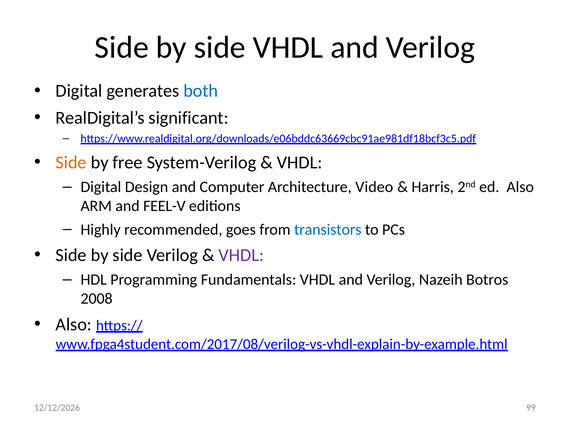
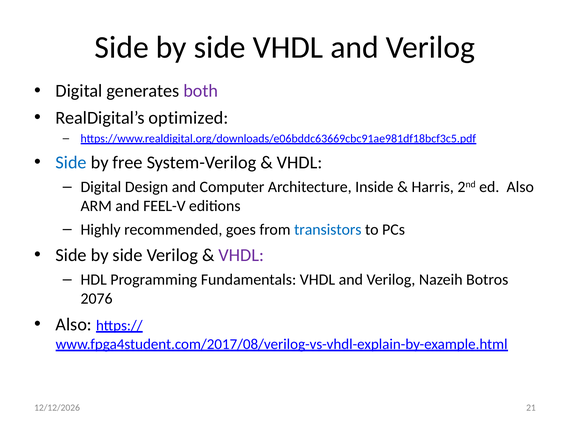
both colour: blue -> purple (201, 91)
significant: significant -> optimized (189, 118)
Side colour: orange -> blue (71, 163)
Video: Video -> Inside (374, 187)
2008: 2008 -> 2076 (97, 299)
99: 99 -> 21 (531, 408)
